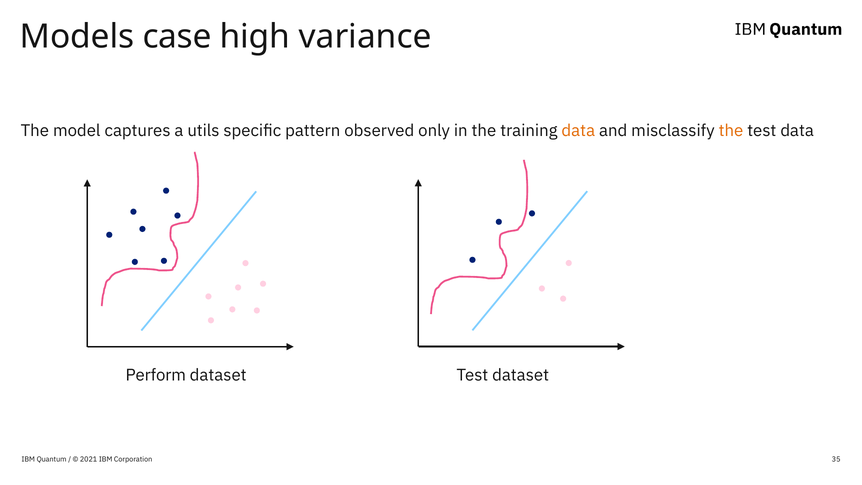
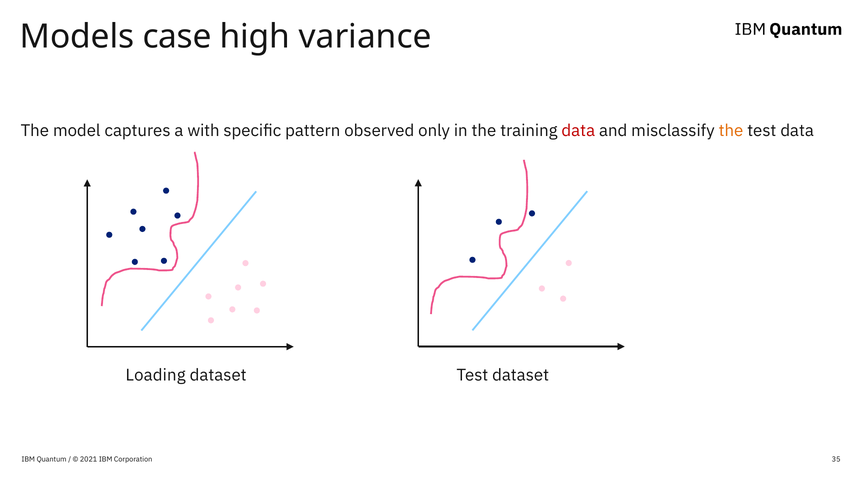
utils: utils -> with (203, 130)
data colour: orange -> red (578, 130)
Perform: Perform -> Loading (156, 375)
